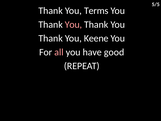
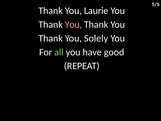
Terms: Terms -> Laurie (96, 11)
Keene: Keene -> Solely (96, 38)
all colour: pink -> light green (59, 52)
